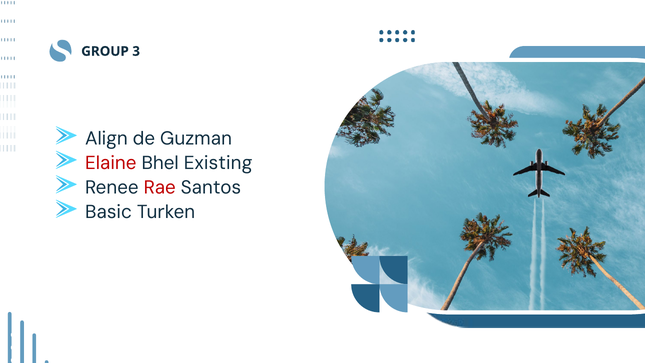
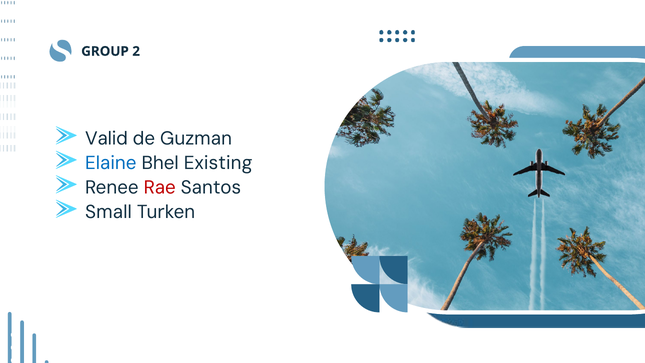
3: 3 -> 2 (136, 51)
Align: Align -> Valid (106, 138)
Elaine colour: red -> blue (111, 163)
Basic: Basic -> Small (108, 212)
